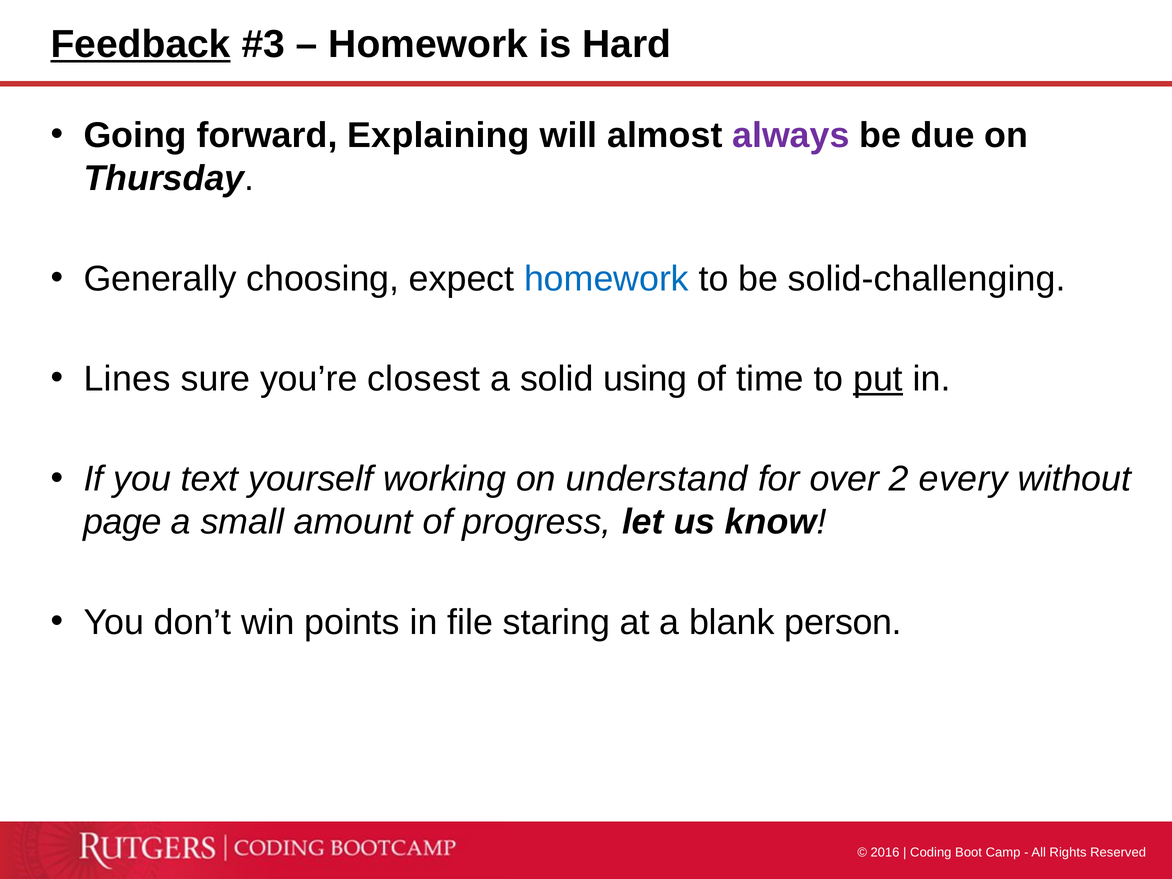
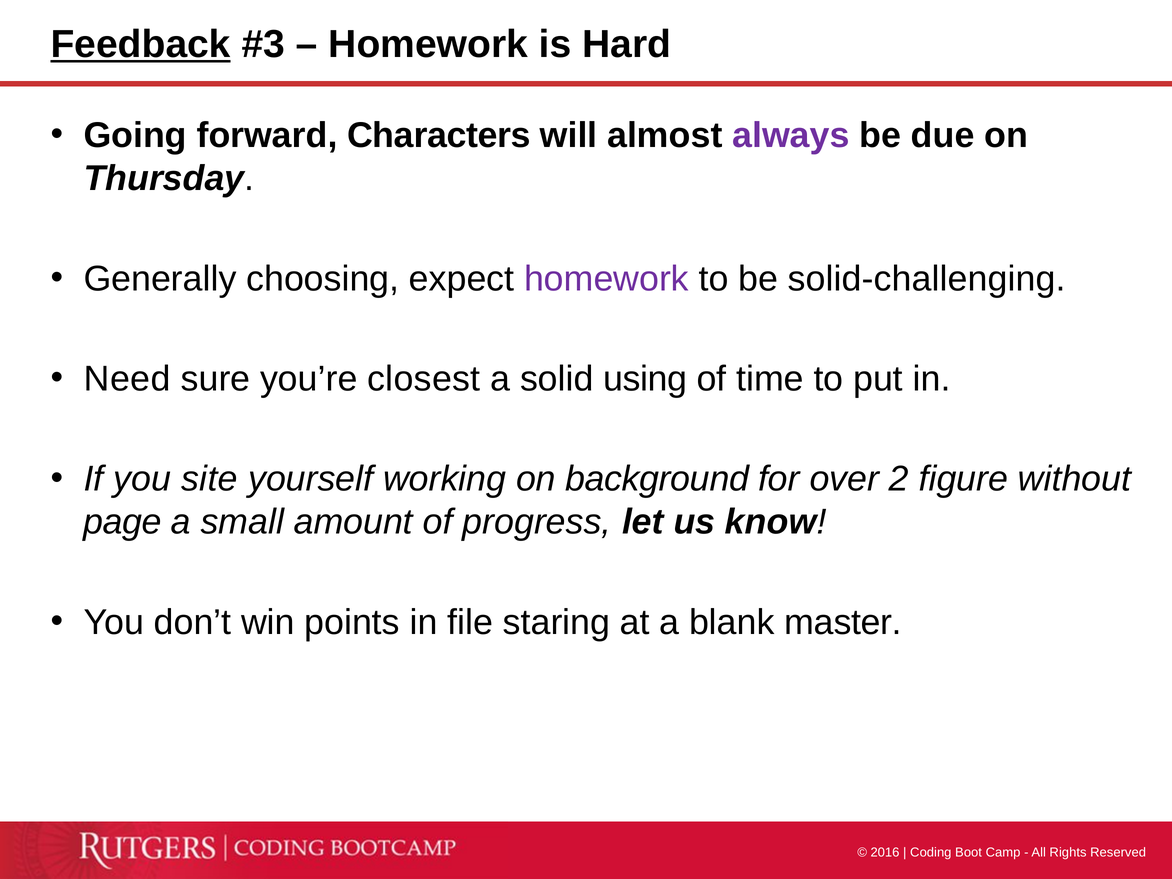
Explaining: Explaining -> Characters (439, 136)
homework colour: blue -> purple (606, 279)
Lines: Lines -> Need (127, 379)
put underline: present -> none (878, 379)
text: text -> site (209, 479)
understand: understand -> background (657, 479)
every: every -> figure (963, 479)
person: person -> master (843, 622)
